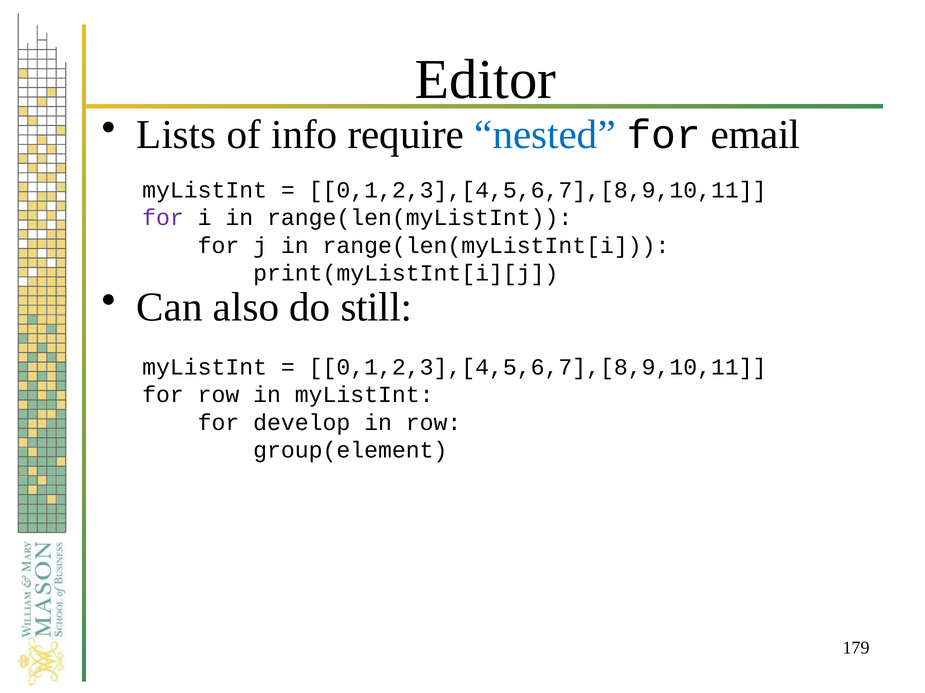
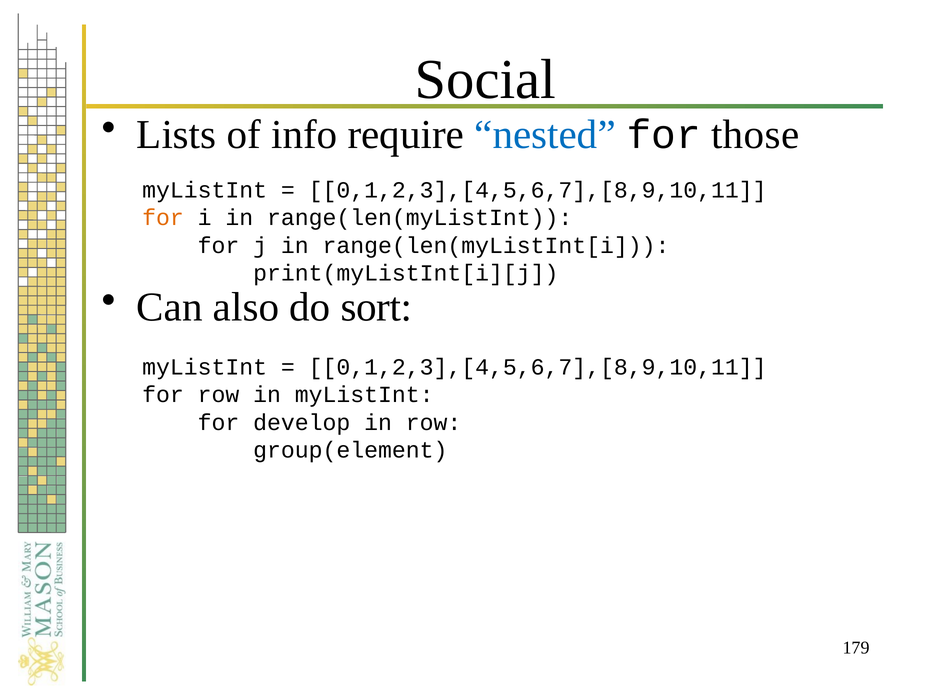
Editor: Editor -> Social (486, 79)
email: email -> those (755, 135)
for colour: purple -> orange (163, 218)
still: still -> sort (376, 307)
